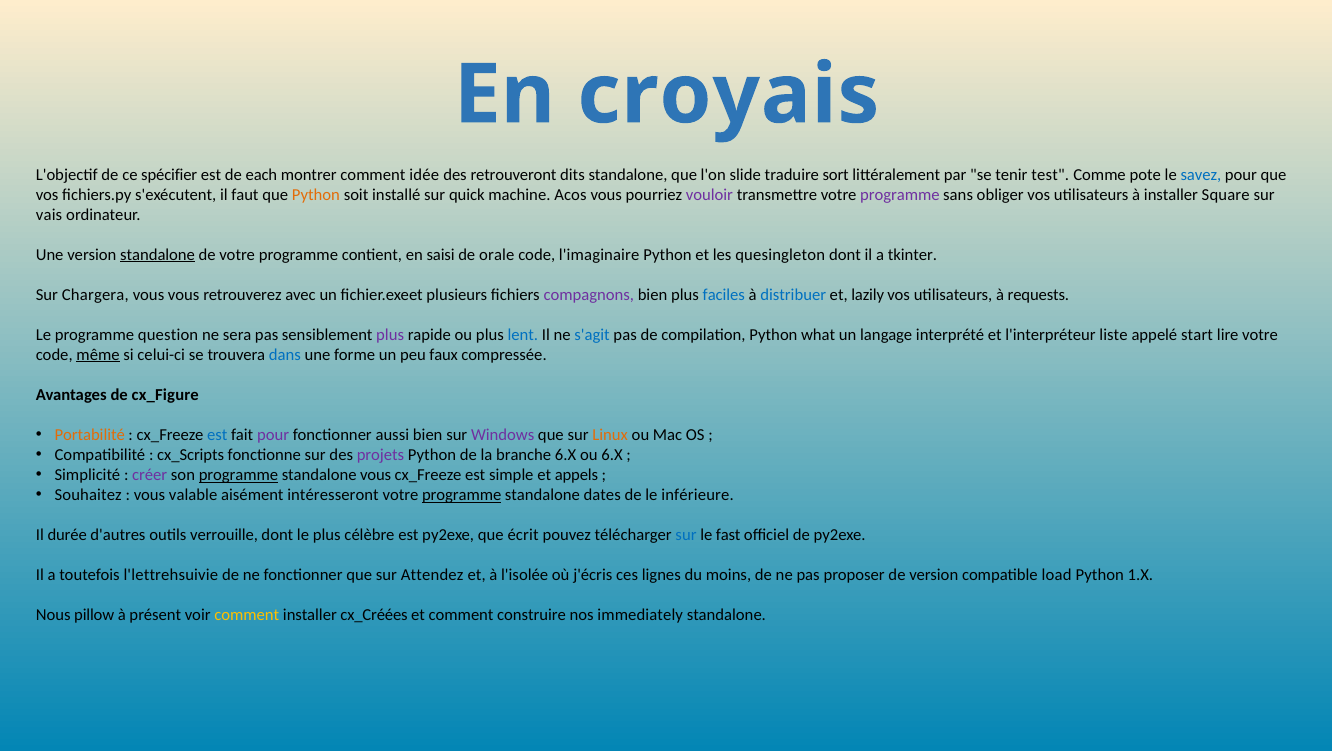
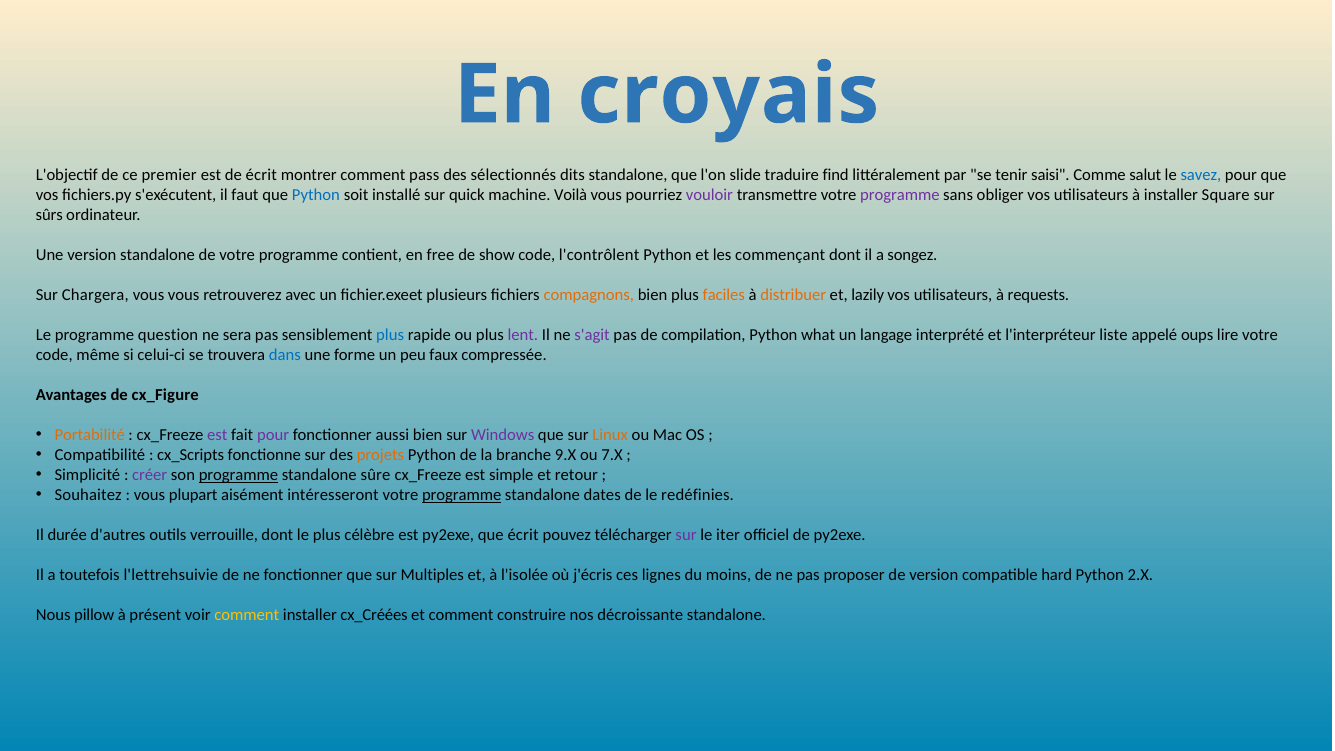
spécifier: spécifier -> premier (169, 174)
de each: each -> écrit (261, 174)
idée: idée -> pass (424, 174)
retrouveront: retrouveront -> sélectionnés (513, 174)
sort: sort -> find (836, 174)
test: test -> saisi (1050, 174)
pote: pote -> salut (1145, 174)
Python colour: orange -> blue (316, 195)
Acos: Acos -> Voilà (571, 195)
vais: vais -> sûrs (49, 215)
standalone underline: present -> none (158, 255)
saisi: saisi -> free (440, 255)
orale: orale -> show (497, 255)
l'imaginaire: l'imaginaire -> l'contrôlent (599, 255)
quesingleton: quesingleton -> commençant (780, 255)
tkinter: tkinter -> songez (912, 255)
compagnons colour: purple -> orange (589, 295)
faciles colour: blue -> orange (724, 295)
distribuer colour: blue -> orange (793, 295)
plus colour: purple -> blue (390, 335)
lent colour: blue -> purple (523, 335)
s'agit colour: blue -> purple (592, 335)
start: start -> oups (1197, 335)
même underline: present -> none (98, 355)
est colour: blue -> purple (217, 435)
projets colour: purple -> orange (380, 455)
branche 6.X: 6.X -> 9.X (566, 455)
ou 6.X: 6.X -> 7.X (612, 455)
standalone vous: vous -> sûre (376, 475)
appels: appels -> retour (576, 475)
valable: valable -> plupart (193, 495)
inférieure: inférieure -> redéfinies (698, 495)
sur colour: blue -> purple (686, 535)
fast: fast -> iter (728, 535)
Attendez: Attendez -> Multiples (432, 575)
load: load -> hard (1057, 575)
1.X: 1.X -> 2.X (1140, 575)
immediately: immediately -> décroissante (640, 615)
